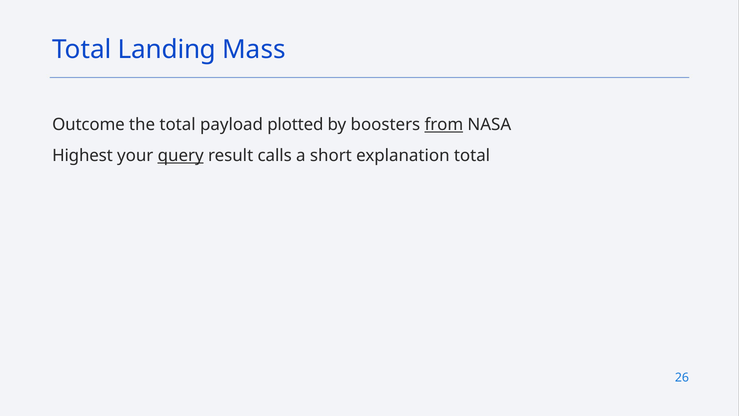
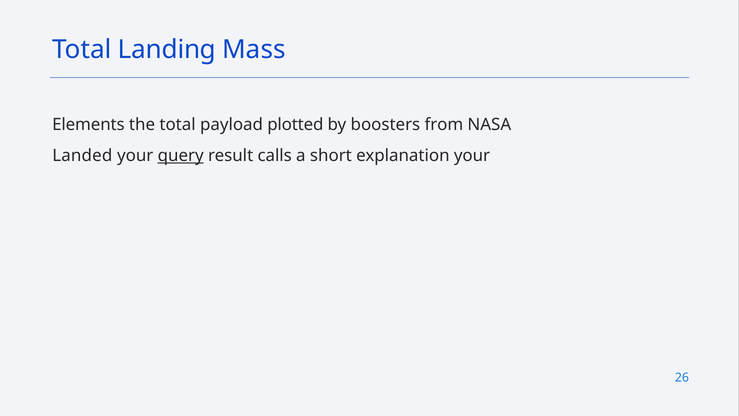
Outcome: Outcome -> Elements (88, 125)
from underline: present -> none (444, 125)
Highest: Highest -> Landed (82, 156)
explanation total: total -> your (472, 156)
